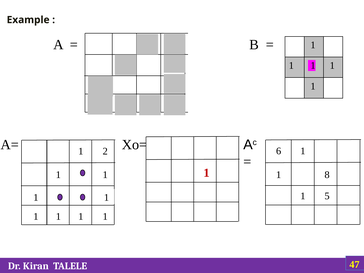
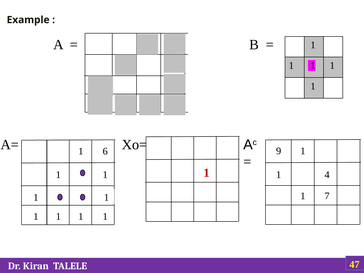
2: 2 -> 6 (105, 151)
6: 6 -> 9 (279, 151)
8: 8 -> 4 (327, 175)
5: 5 -> 7 (327, 196)
